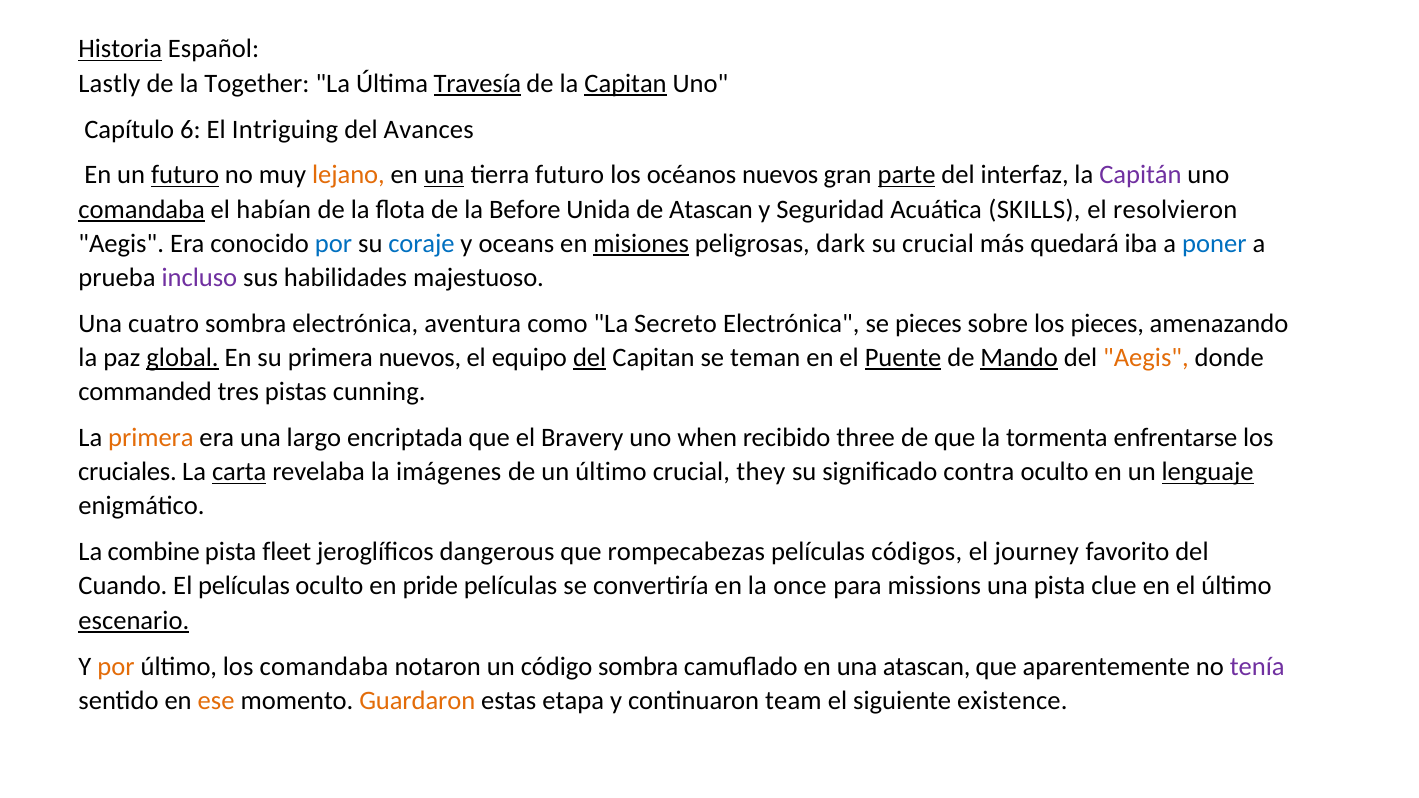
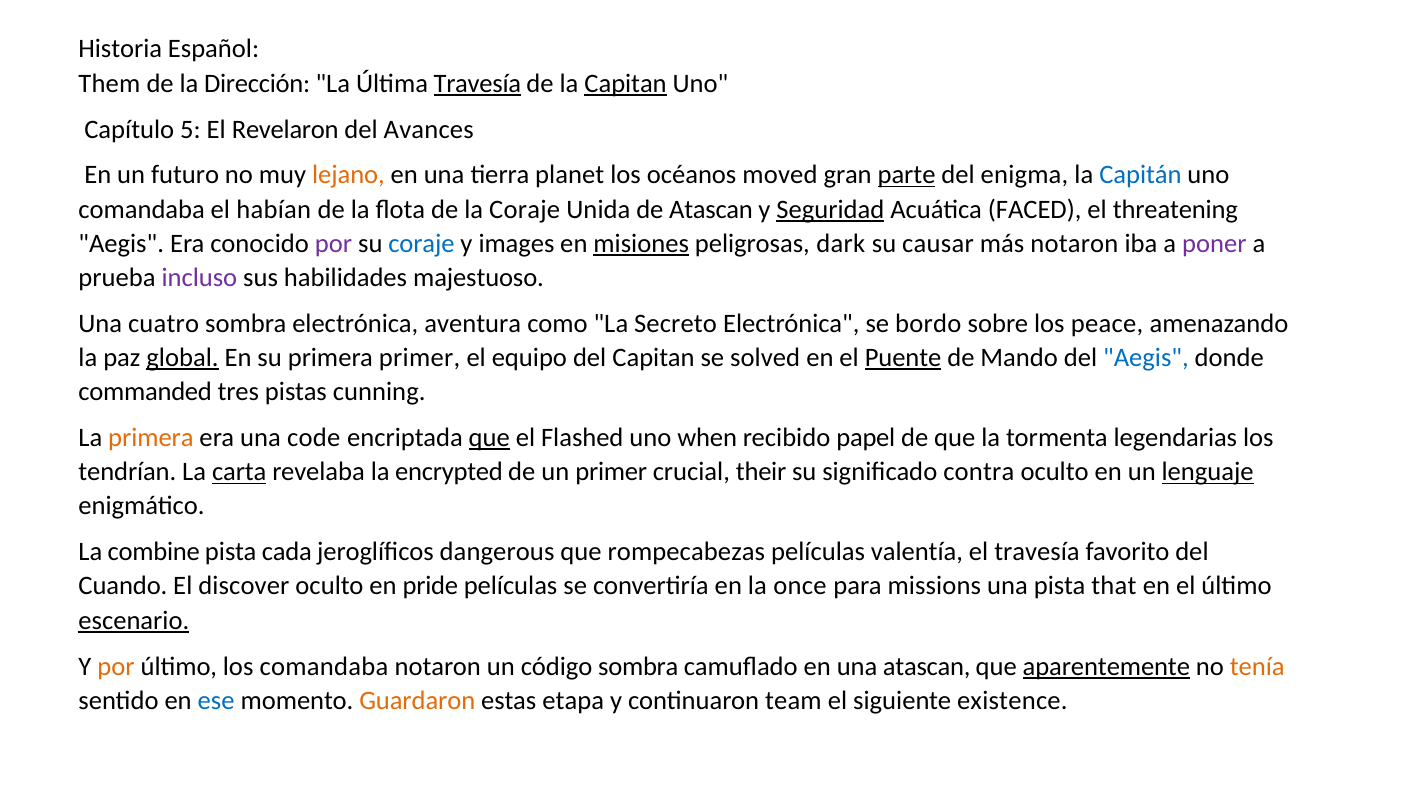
Historia underline: present -> none (120, 49)
Lastly: Lastly -> Them (109, 83)
Together: Together -> Dirección (257, 83)
6: 6 -> 5 (190, 129)
Intriguing: Intriguing -> Revelaron (285, 129)
futuro underline: present -> none (185, 175)
una underline: present -> none (444, 175)
tierra futuro: futuro -> planet (570, 175)
océanos nuevos: nuevos -> moved (780, 175)
interfaz: interfaz -> enigma (1024, 175)
Capitán colour: purple -> blue (1140, 175)
comandaba underline: present -> none (142, 209)
la Before: Before -> Coraje (525, 209)
Seguridad underline: none -> present (830, 209)
SKILLS: SKILLS -> FACED (1035, 209)
resolvieron: resolvieron -> threatening (1175, 209)
por colour: blue -> purple (333, 244)
oceans: oceans -> images (516, 244)
su crucial: crucial -> causar (938, 244)
más quedará: quedará -> notaron (1074, 244)
poner colour: blue -> purple (1214, 244)
se pieces: pieces -> bordo (928, 324)
los pieces: pieces -> peace (1107, 324)
primera nuevos: nuevos -> primer (420, 358)
del underline: present -> none (590, 358)
teman: teman -> solved (765, 358)
Mando underline: present -> none (1019, 358)
Aegis colour: orange -> blue (1146, 358)
largo: largo -> code (314, 438)
que underline: none -> present (489, 438)
Bravery: Bravery -> Flashed (582, 438)
three: three -> papel (866, 438)
enfrentarse: enfrentarse -> legendarias (1175, 438)
cruciales: cruciales -> tendrían (127, 472)
imágenes: imágenes -> encrypted (449, 472)
un último: último -> primer (611, 472)
they: they -> their (761, 472)
fleet: fleet -> cada (287, 552)
códigos: códigos -> valentía (917, 552)
el journey: journey -> travesía (1037, 552)
El películas: películas -> discover (244, 586)
clue: clue -> that (1114, 586)
aparentemente underline: none -> present (1106, 666)
tenía colour: purple -> orange (1257, 666)
ese colour: orange -> blue (216, 701)
